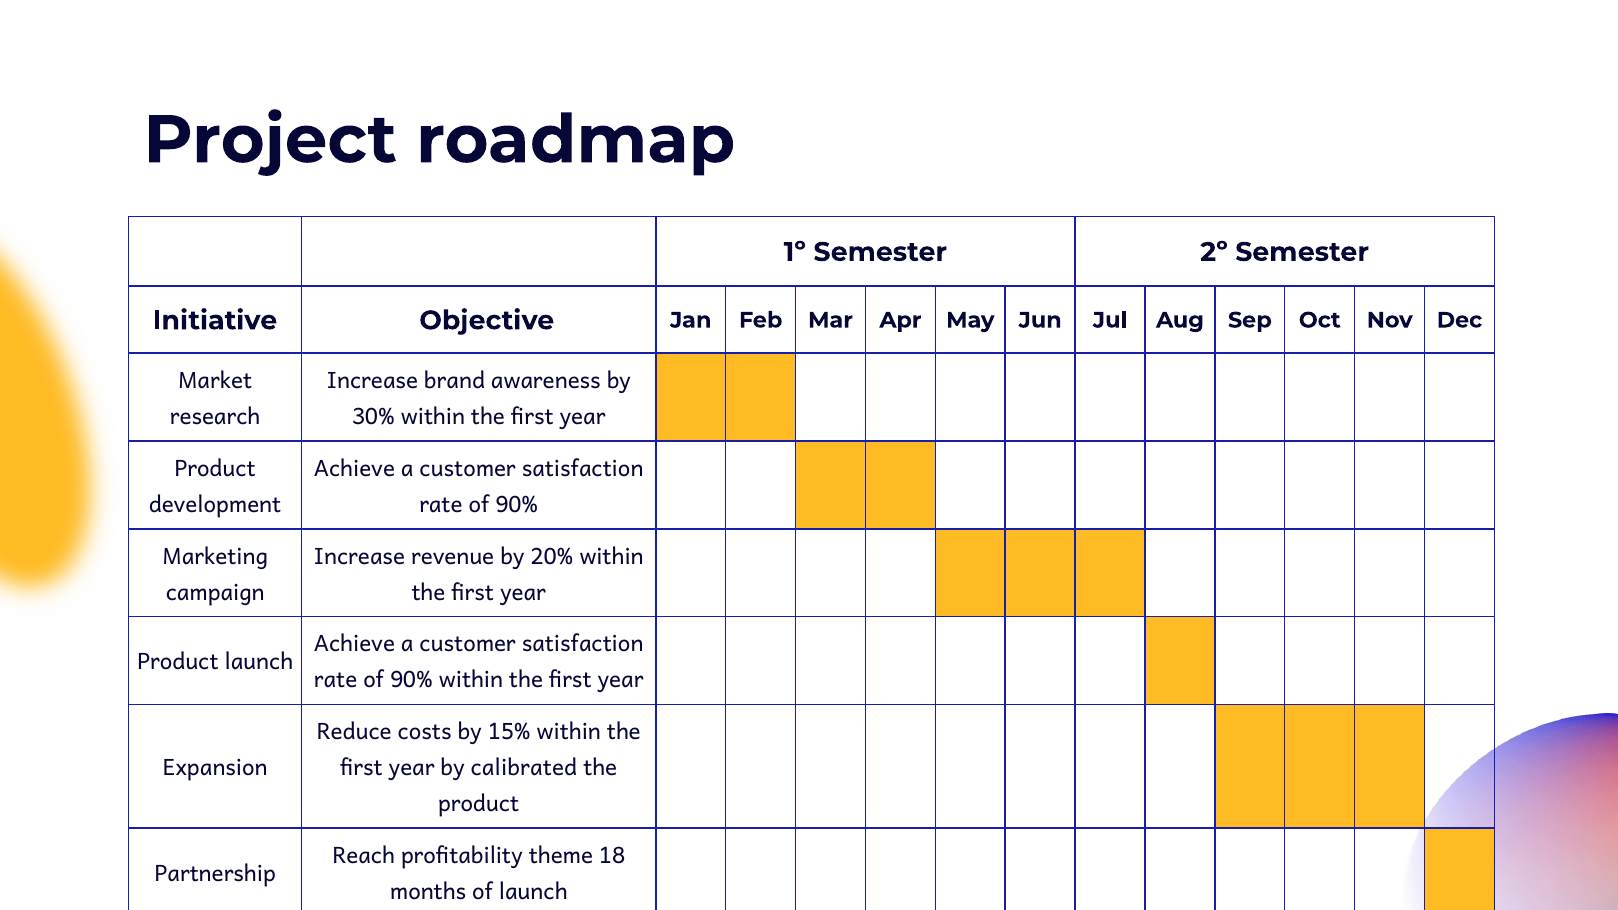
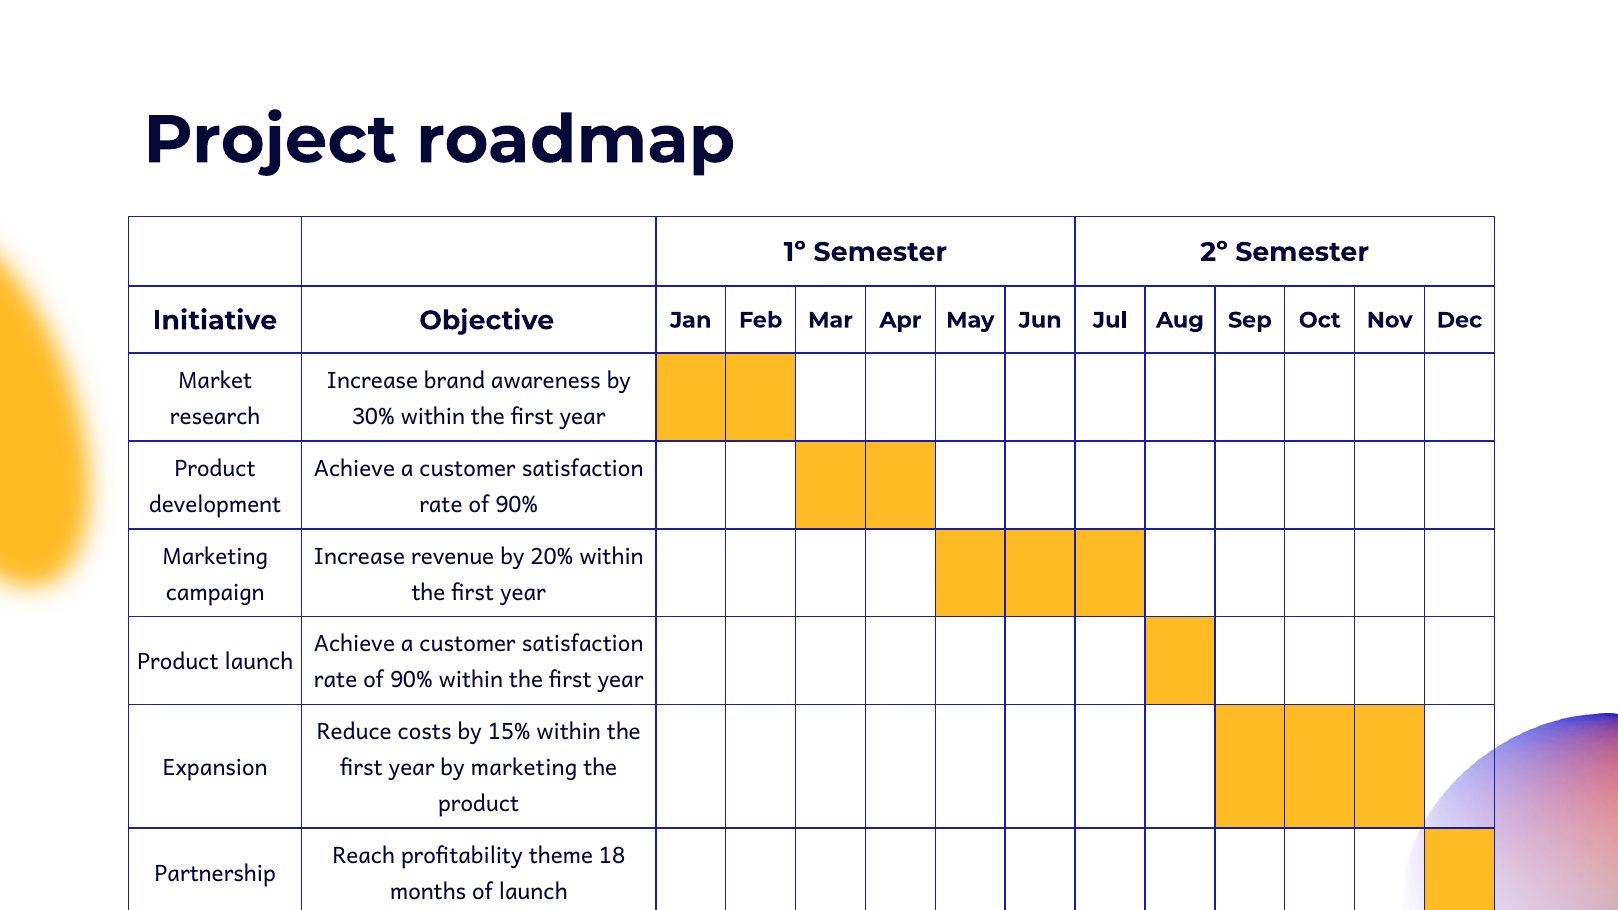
by calibrated: calibrated -> marketing (524, 768)
